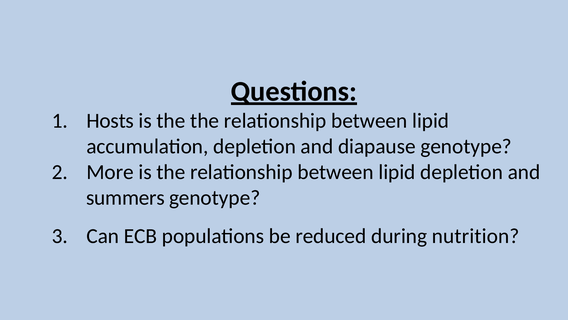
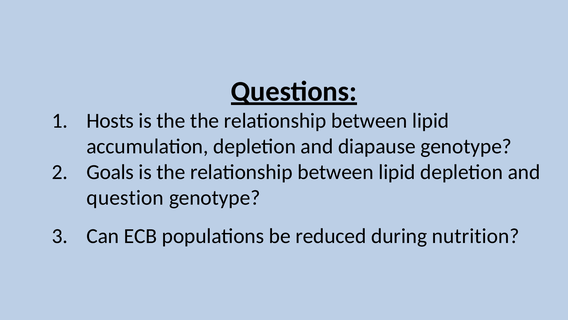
More: More -> Goals (110, 172)
summers: summers -> question (125, 197)
